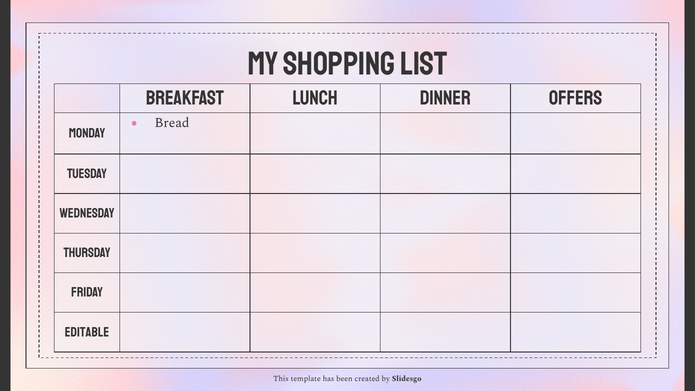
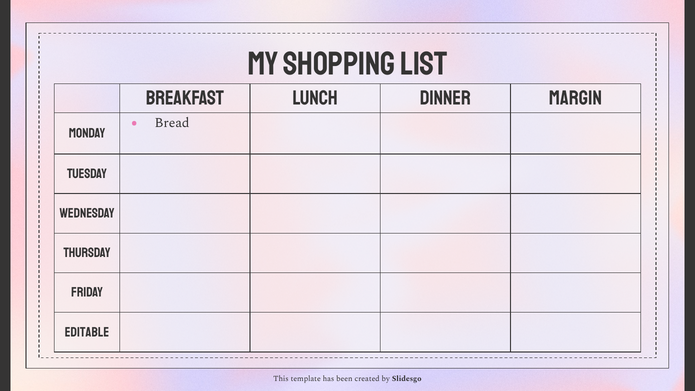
OFFERS: OFFERS -> MARGIN (576, 98)
